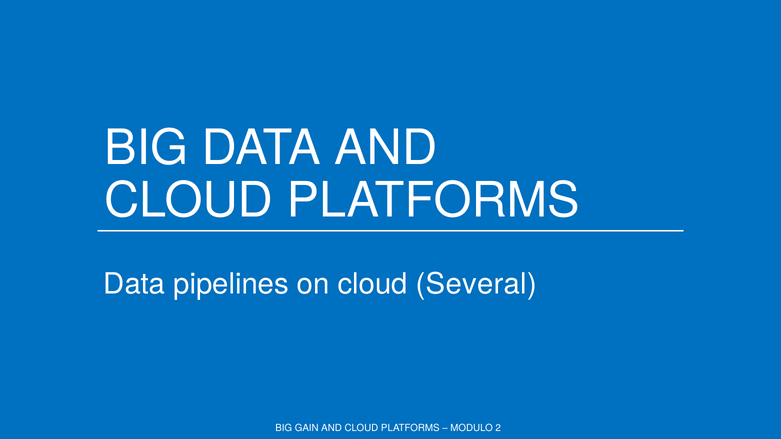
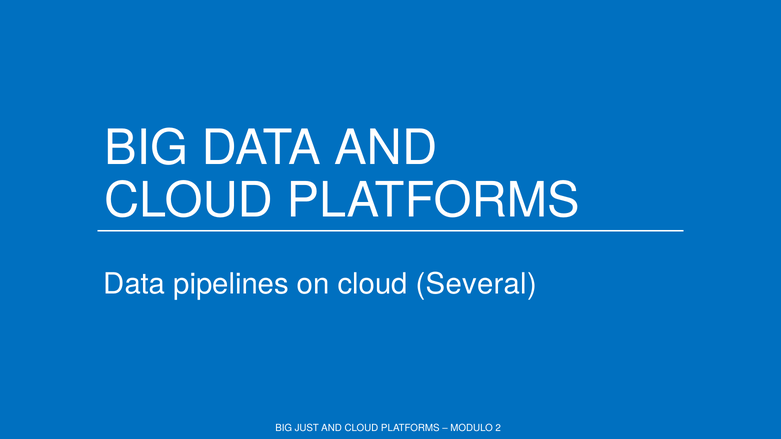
GAIN: GAIN -> JUST (307, 428)
